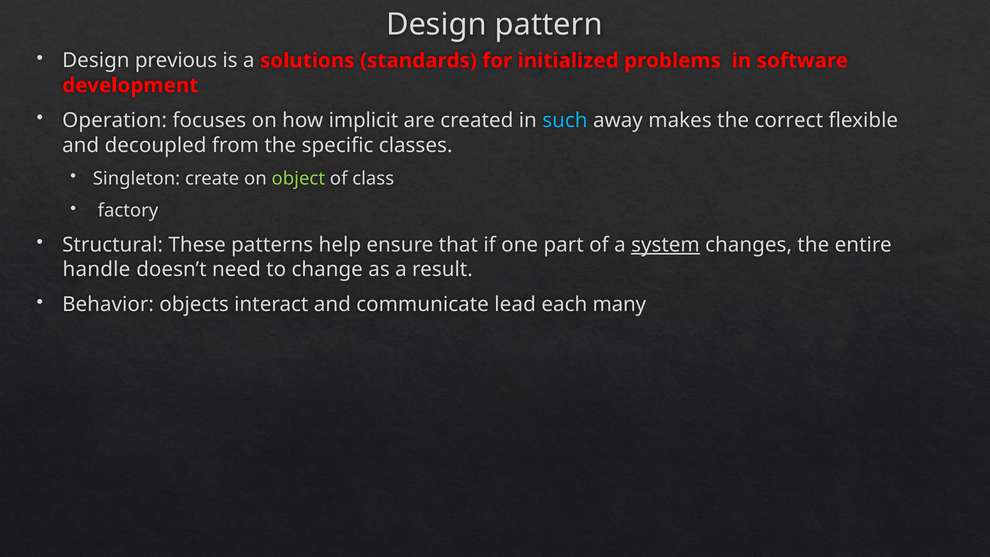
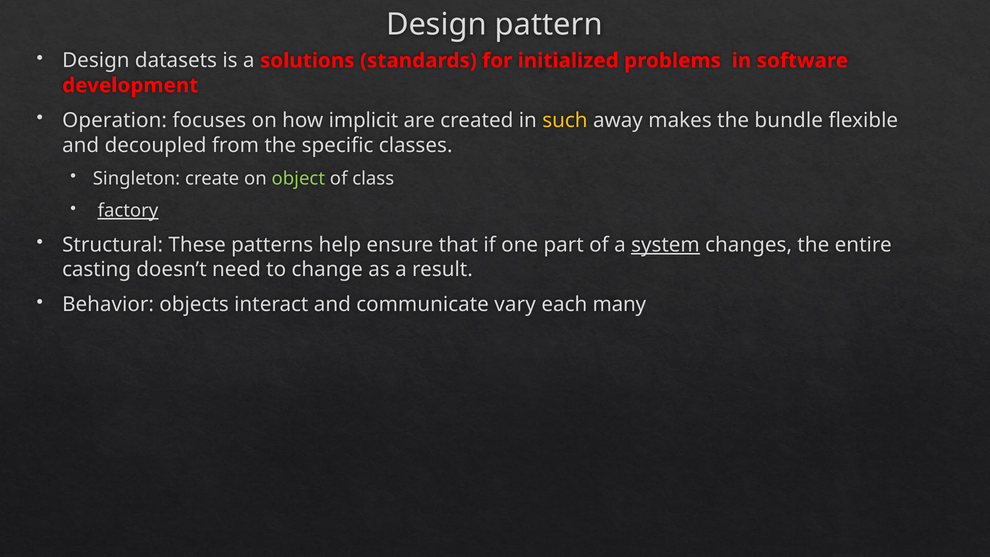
previous: previous -> datasets (176, 61)
such colour: light blue -> yellow (565, 120)
correct: correct -> bundle (789, 120)
factory underline: none -> present (128, 211)
handle: handle -> casting (97, 269)
lead: lead -> vary (515, 305)
